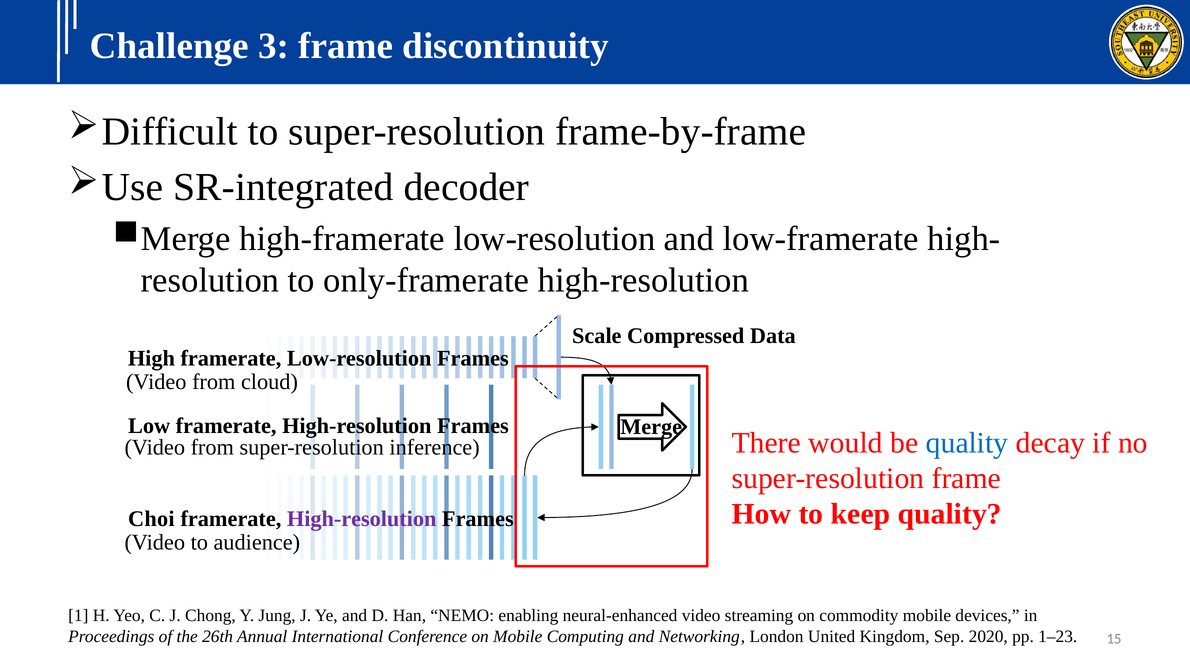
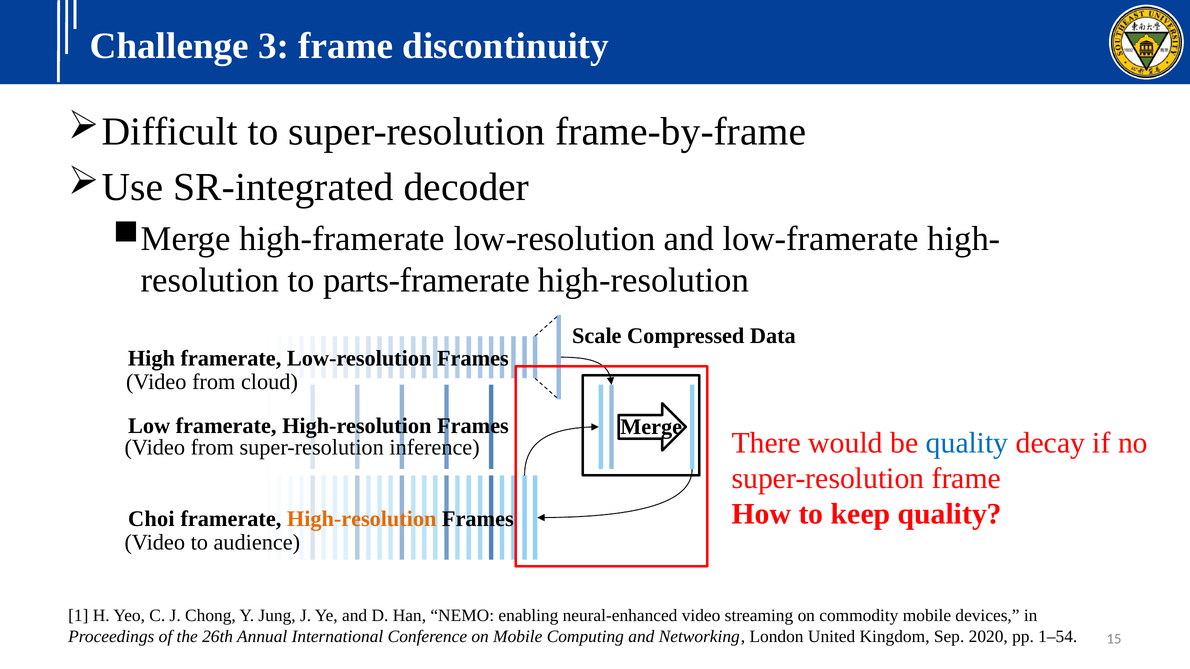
only-framerate: only-framerate -> parts-framerate (426, 280)
High-resolution colour: purple -> orange (362, 519)
1–23: 1–23 -> 1–54 (1058, 637)
